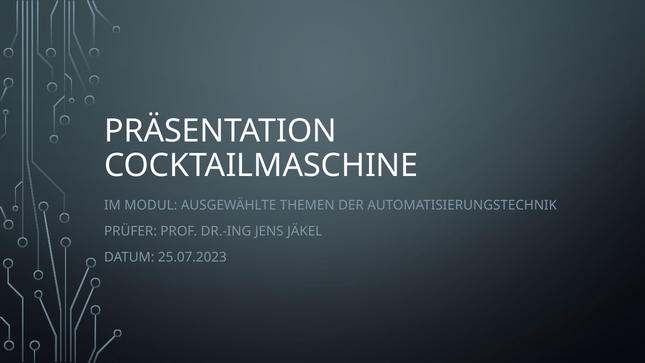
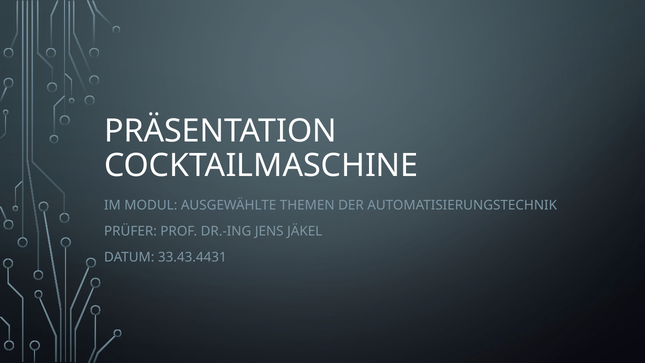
25.07.2023: 25.07.2023 -> 33.43.4431 (192, 257)
